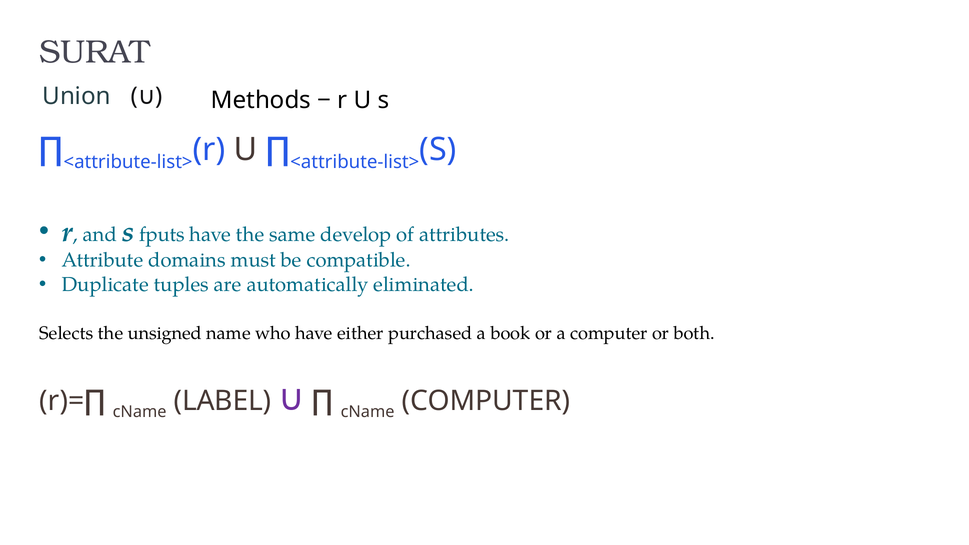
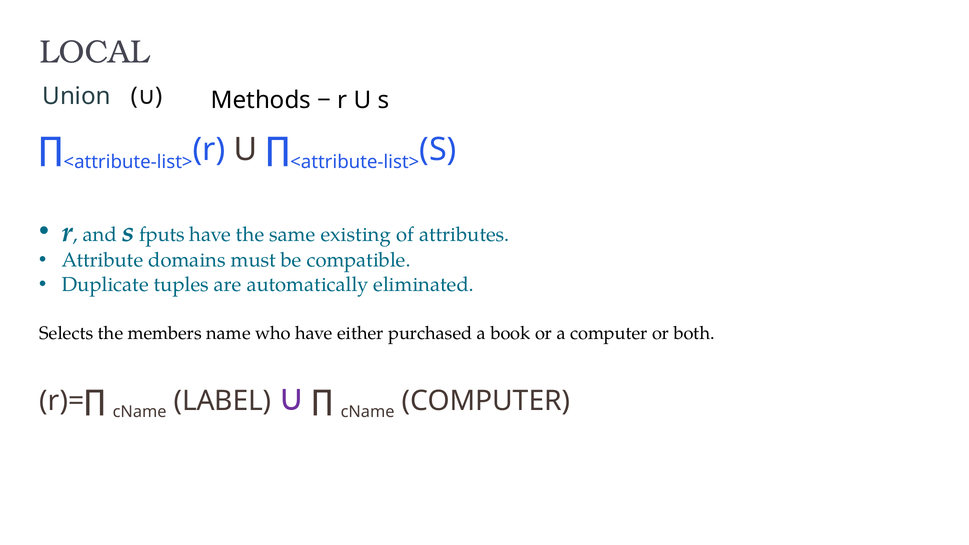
SURAT: SURAT -> LOCAL (95, 52)
develop: develop -> existing (356, 234)
unsigned: unsigned -> members (165, 333)
